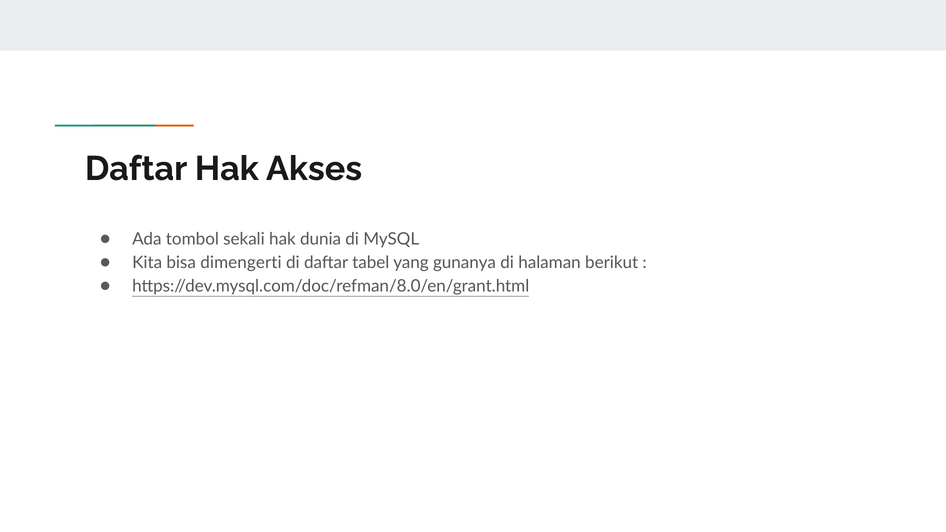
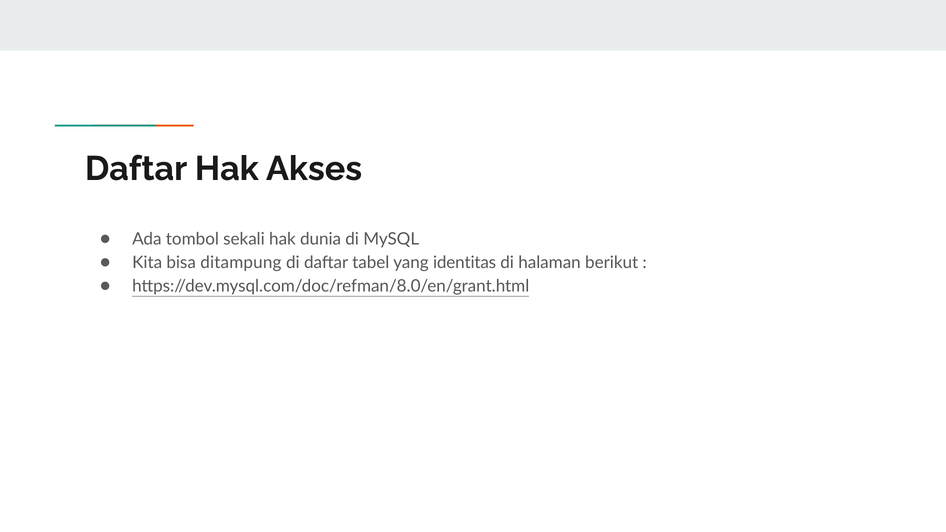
dimengerti: dimengerti -> ditampung (241, 263)
gunanya: gunanya -> identitas (465, 263)
